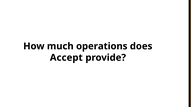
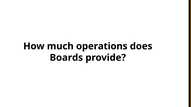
Accept: Accept -> Boards (66, 58)
